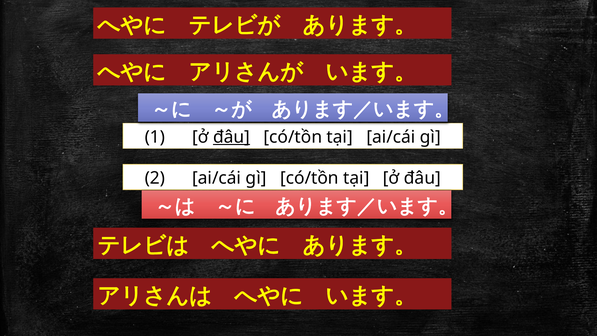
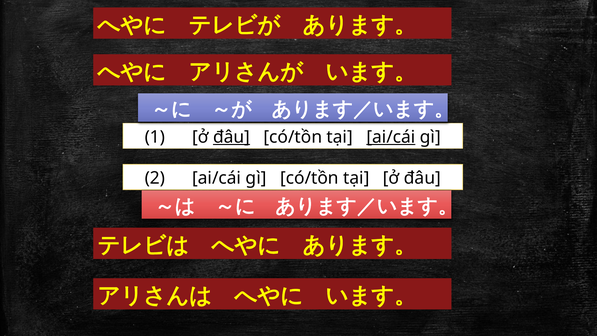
ai/cái underline: none -> present (391, 137)
